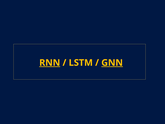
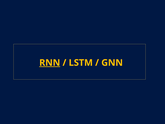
GNN underline: present -> none (112, 63)
